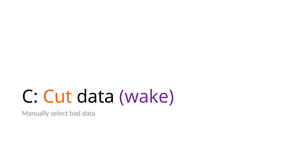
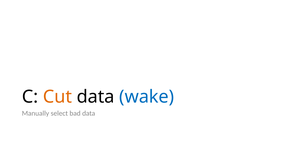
wake colour: purple -> blue (147, 97)
